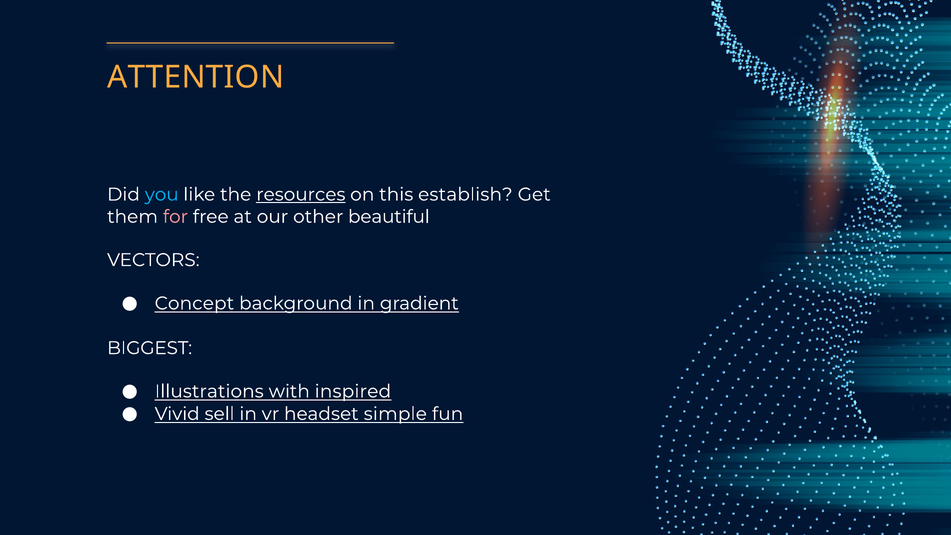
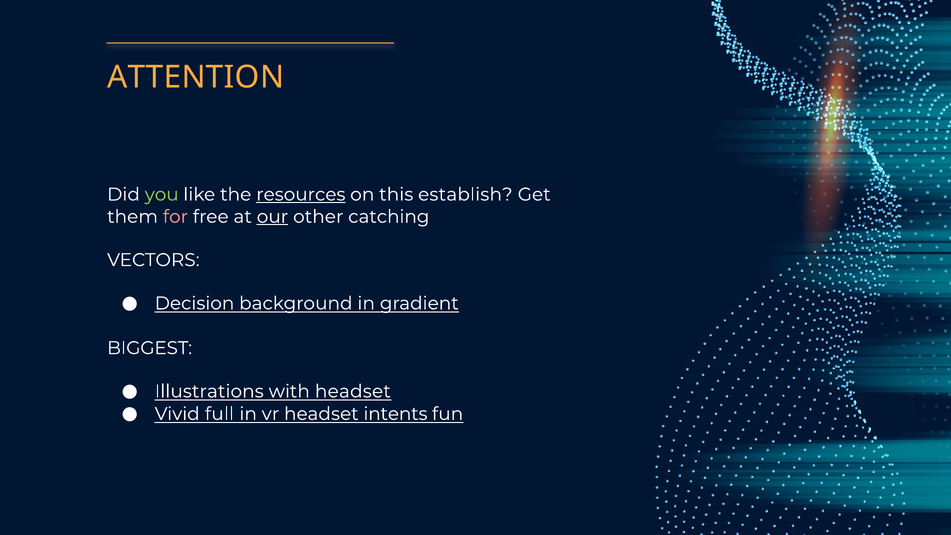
you colour: light blue -> light green (162, 194)
our underline: none -> present (272, 217)
beautiful: beautiful -> catching (389, 217)
Concept: Concept -> Decision (194, 303)
with inspired: inspired -> headset (353, 391)
sell: sell -> full (219, 414)
simple: simple -> intents (395, 414)
